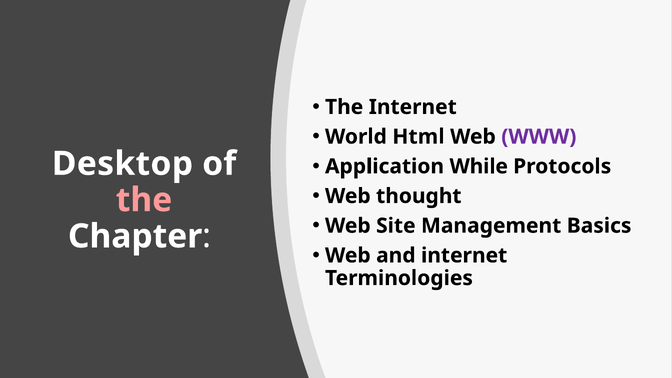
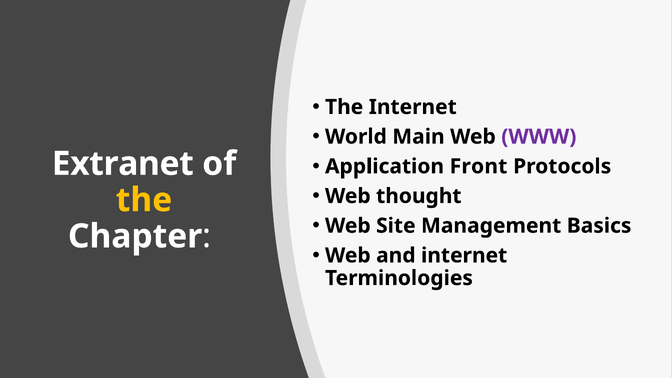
Html: Html -> Main (418, 137)
While: While -> Front (479, 166)
Desktop: Desktop -> Extranet (123, 164)
the colour: pink -> yellow (144, 200)
